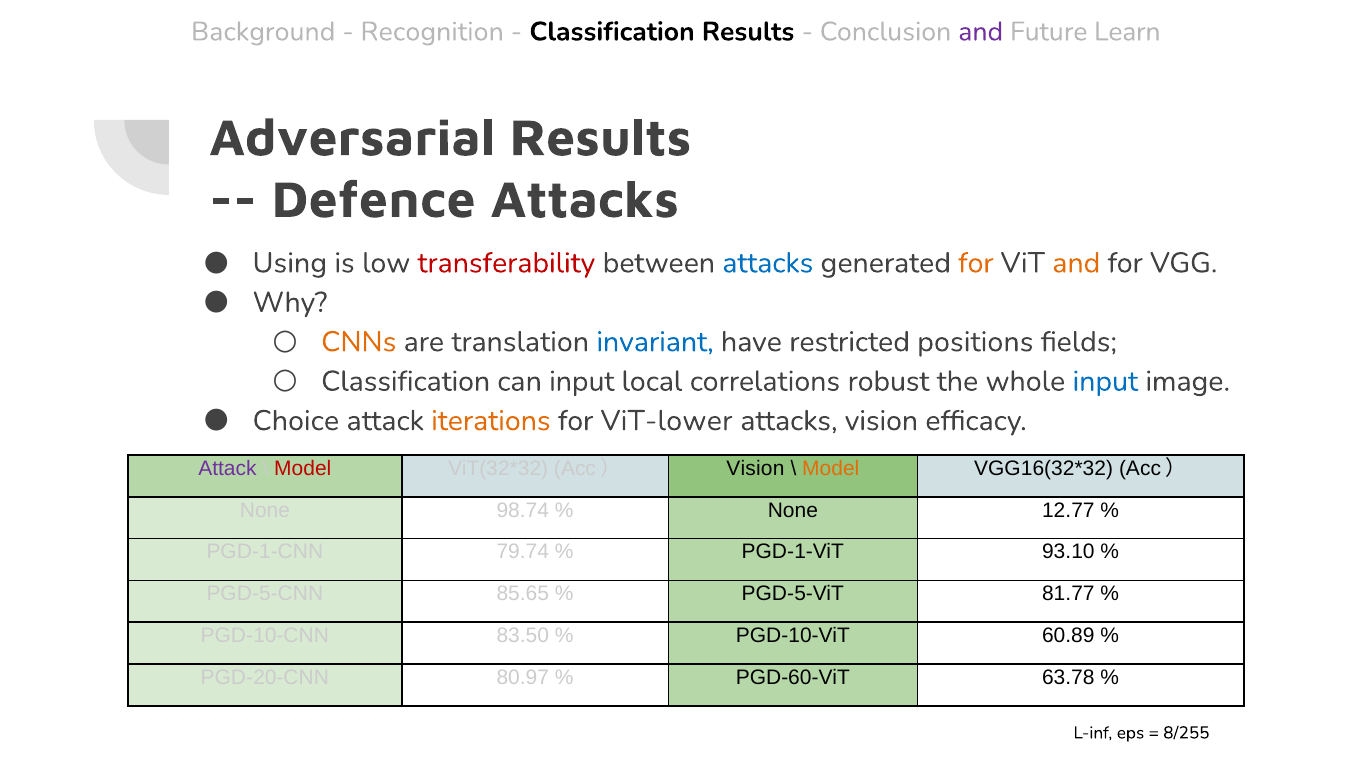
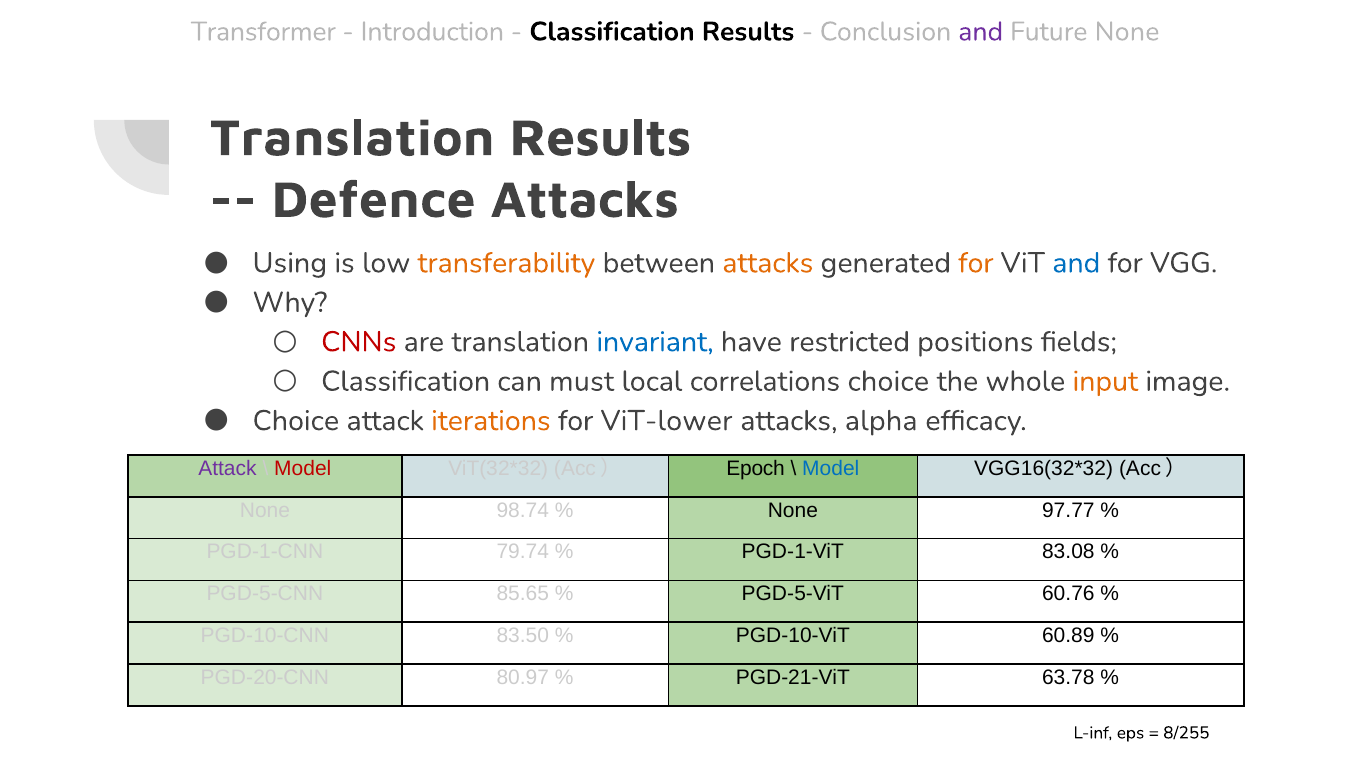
Background: Background -> Transformer (263, 32)
Recognition: Recognition -> Introduction (432, 32)
Future Learn: Learn -> None (1127, 32)
Adversarial: Adversarial -> Translation (352, 138)
transferability colour: red -> orange (506, 263)
attacks colour: blue -> orange (768, 263)
and colour: orange -> blue (1076, 263)
CNNs colour: orange -> red (359, 342)
can input: input -> must (582, 381)
correlations robust: robust -> choice (888, 381)
input colour: blue -> orange (1105, 381)
attacks vision: vision -> alpha (881, 421)
Acc） Vision: Vision -> Epoch (756, 468)
Model colour: orange -> blue (831, 468)
12.77: 12.77 -> 97.77 (1068, 510)
93.10: 93.10 -> 83.08 (1068, 552)
81.77: 81.77 -> 60.76 (1068, 594)
PGD-60-ViT: PGD-60-ViT -> PGD-21-ViT (793, 677)
